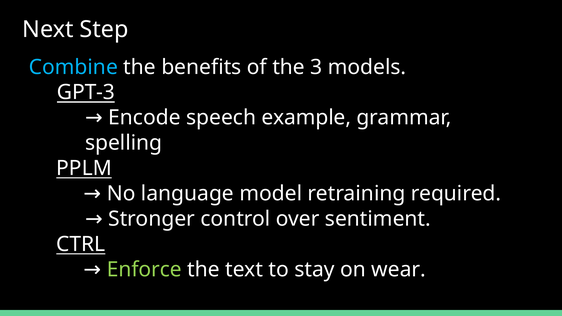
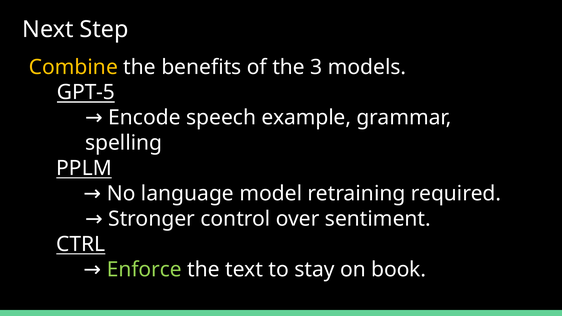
Combine colour: light blue -> yellow (73, 67)
GPT-3: GPT-3 -> GPT-5 (86, 92)
wear: wear -> book (399, 270)
